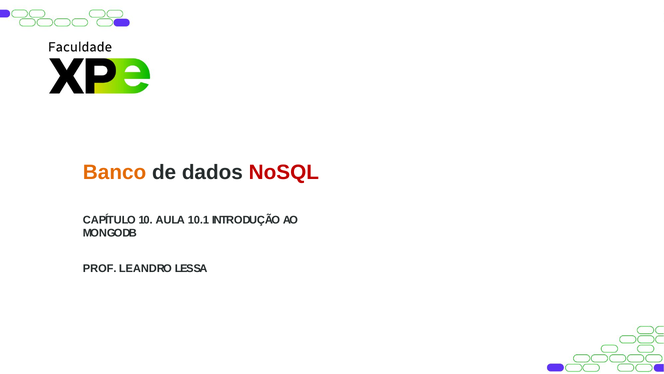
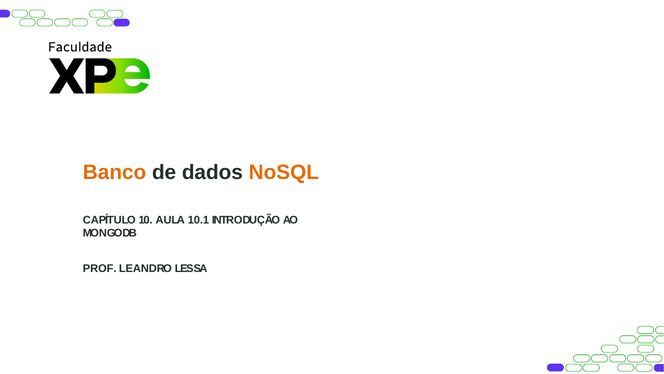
NoSQL colour: red -> orange (284, 172)
